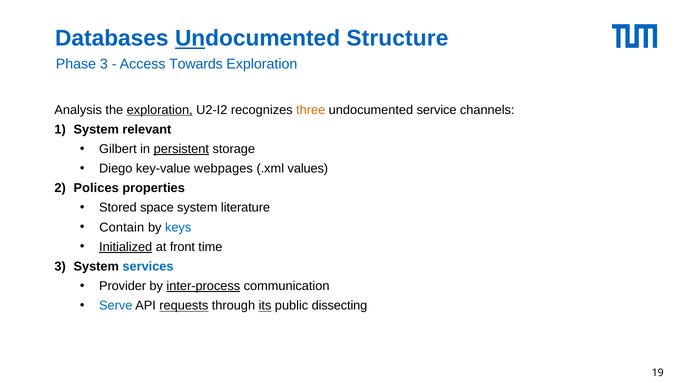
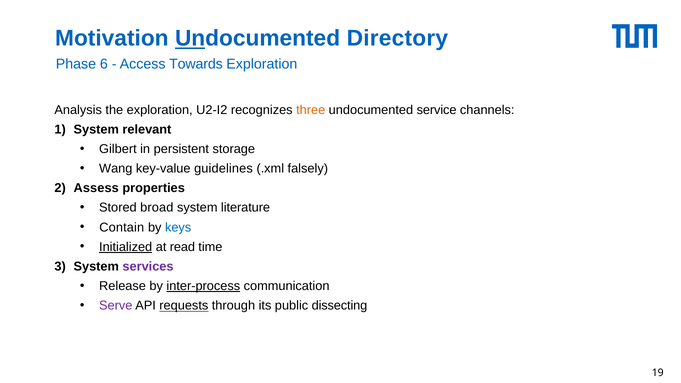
Databases: Databases -> Motivation (112, 38)
Structure: Structure -> Directory (397, 38)
Phase 3: 3 -> 6 (104, 64)
exploration underline: present -> none (160, 110)
persistent underline: present -> none (181, 149)
Diego: Diego -> Wang (116, 169)
webpages: webpages -> guidelines (223, 169)
values: values -> falsely (308, 169)
Polices: Polices -> Assess (96, 188)
space: space -> broad (157, 208)
front: front -> read (182, 247)
services colour: blue -> purple (148, 267)
Provider: Provider -> Release (123, 286)
Serve colour: blue -> purple (116, 306)
its underline: present -> none (265, 306)
